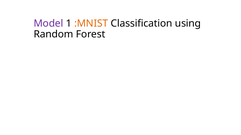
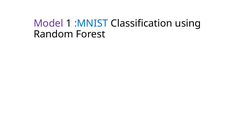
:MNIST colour: orange -> blue (91, 24)
